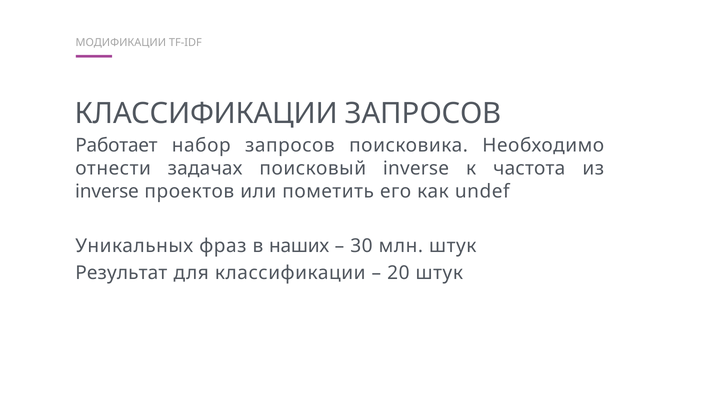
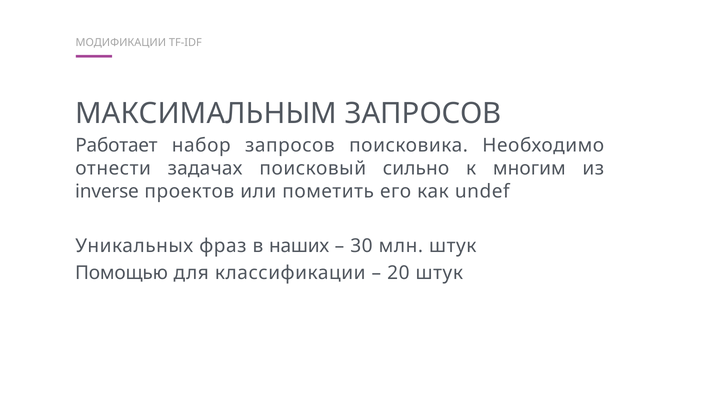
КЛАССИФИКАЦИИ: КЛАССИФИКАЦИИ -> МАКСИМАЛЬНЫМ (206, 114)
поисковый inverse: inverse -> сильно (416, 168)
частота: частота -> многим (529, 168)
Результат: Результат -> Помощью (121, 273)
